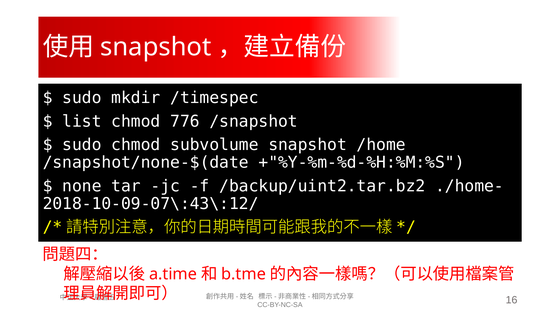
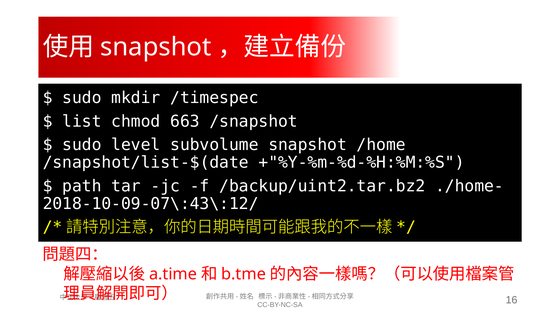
776: 776 -> 663 (185, 121)
sudo chmod: chmod -> level (136, 145)
/snapshot/none-$(date: /snapshot/none-$(date -> /snapshot/list-$(date (146, 163)
none: none -> path (82, 186)
